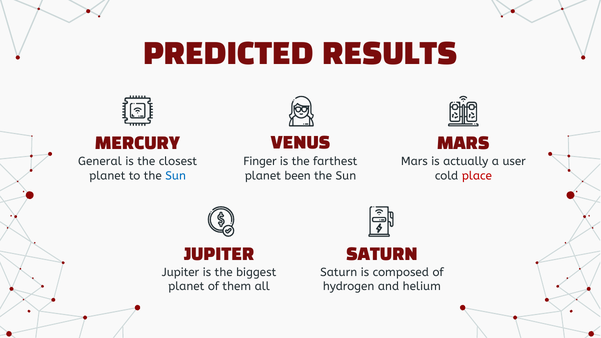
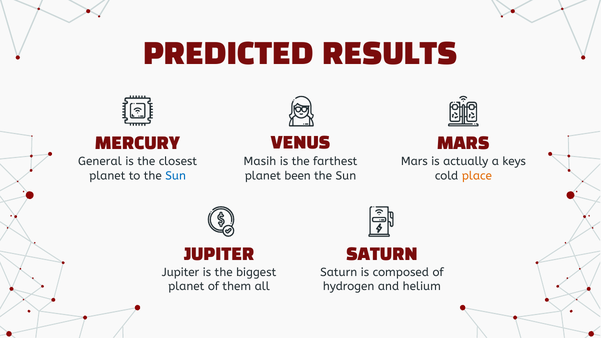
Finger: Finger -> Masih (260, 162)
user: user -> keys (514, 162)
place colour: red -> orange (477, 176)
